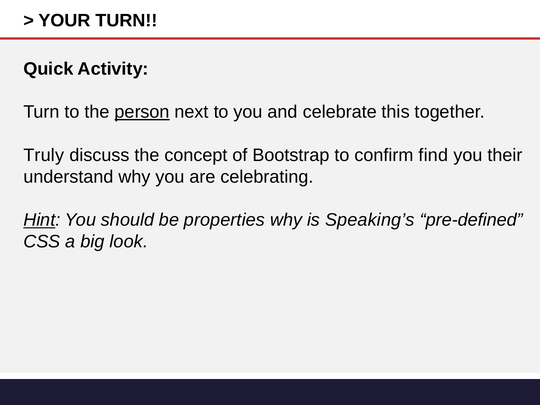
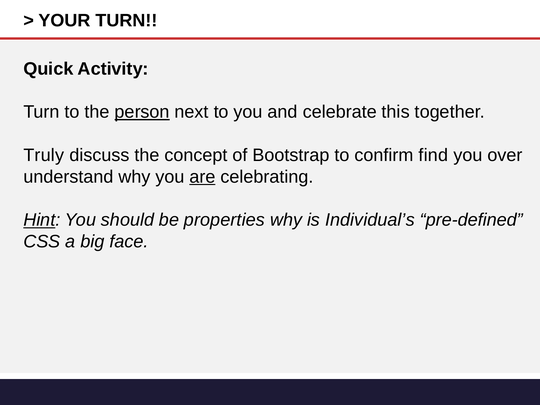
their: their -> over (505, 155)
are underline: none -> present (202, 177)
Speaking’s: Speaking’s -> Individual’s (370, 220)
look: look -> face (129, 242)
